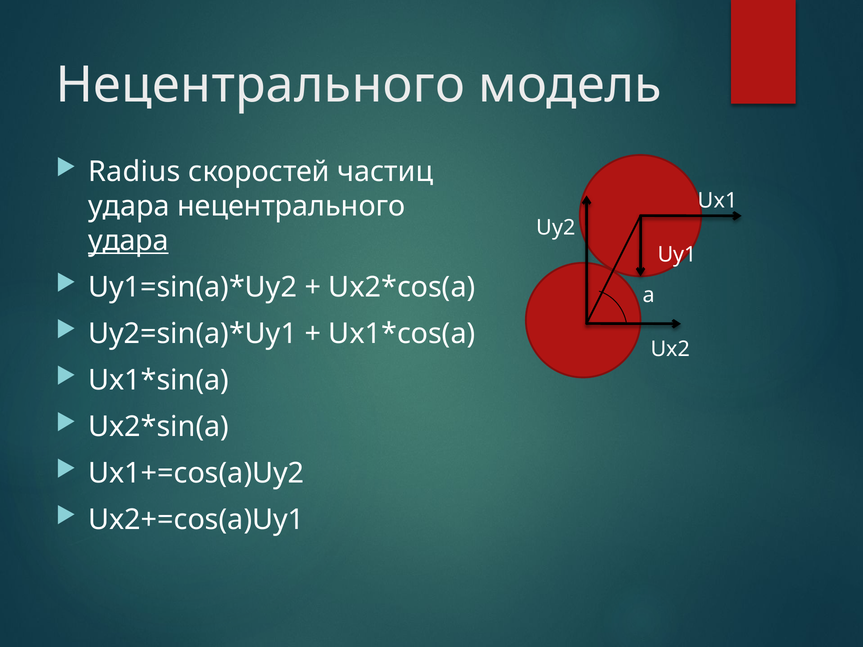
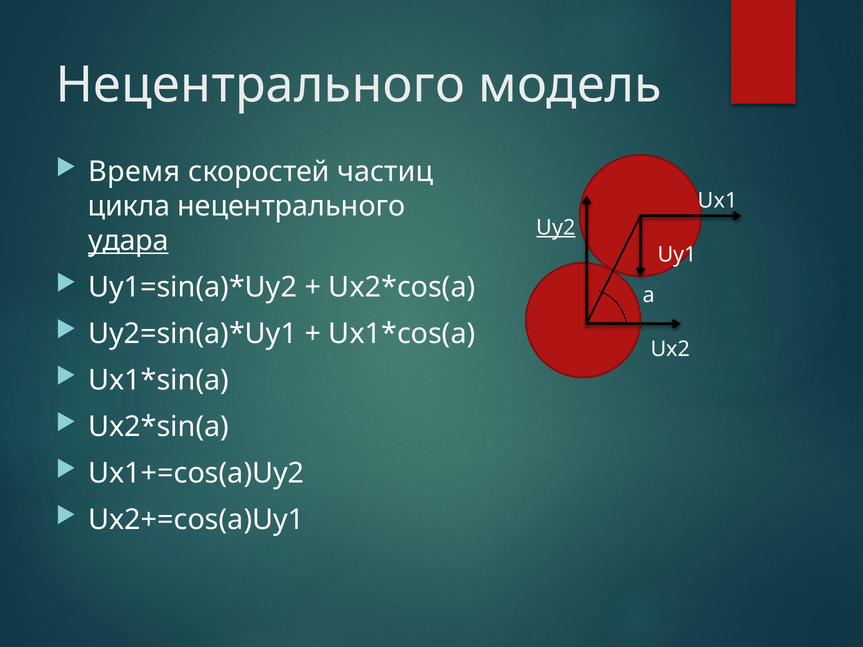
Radius: Radius -> Время (134, 172)
удара: удара -> цикла (129, 206)
Uy2 underline: none -> present (556, 228)
